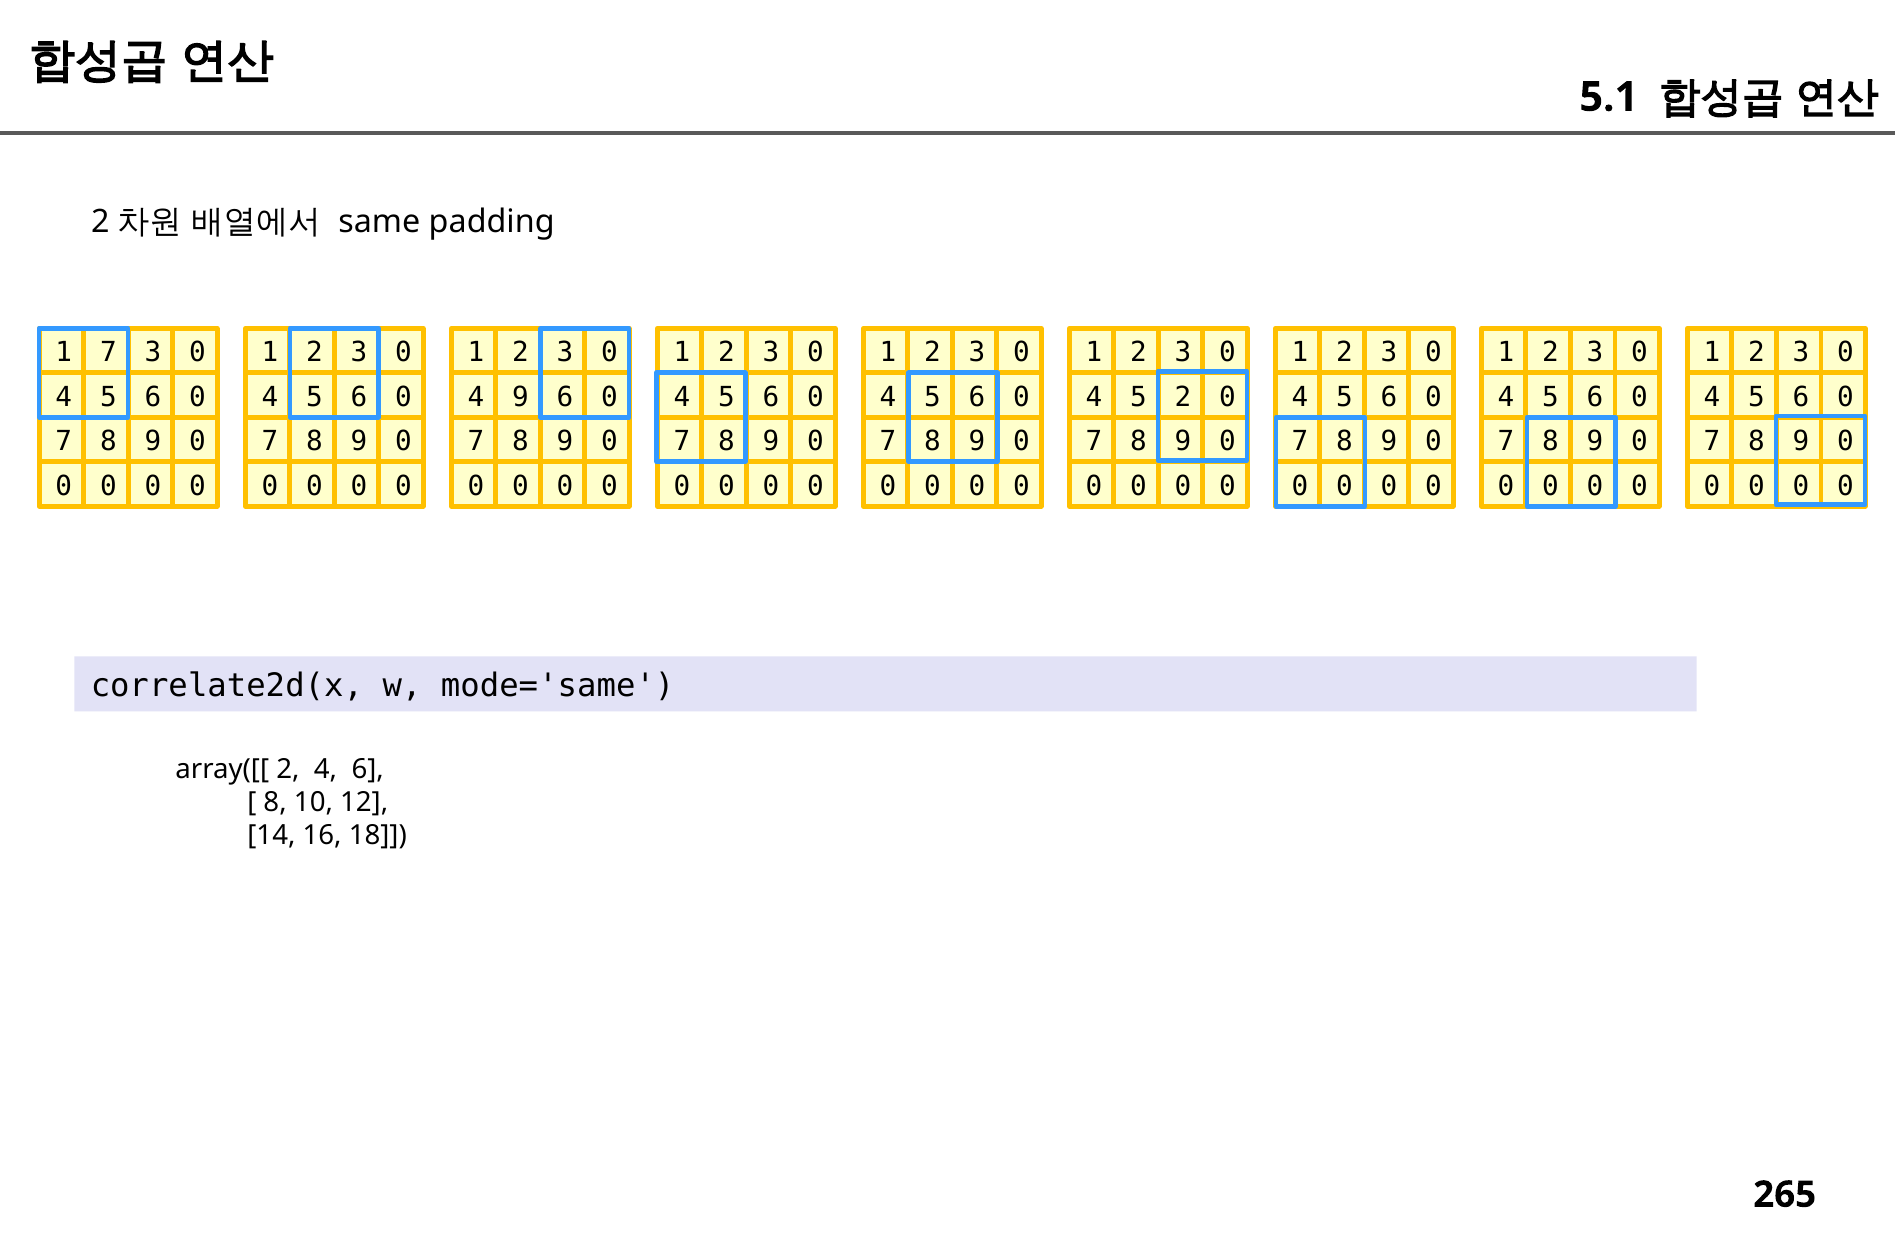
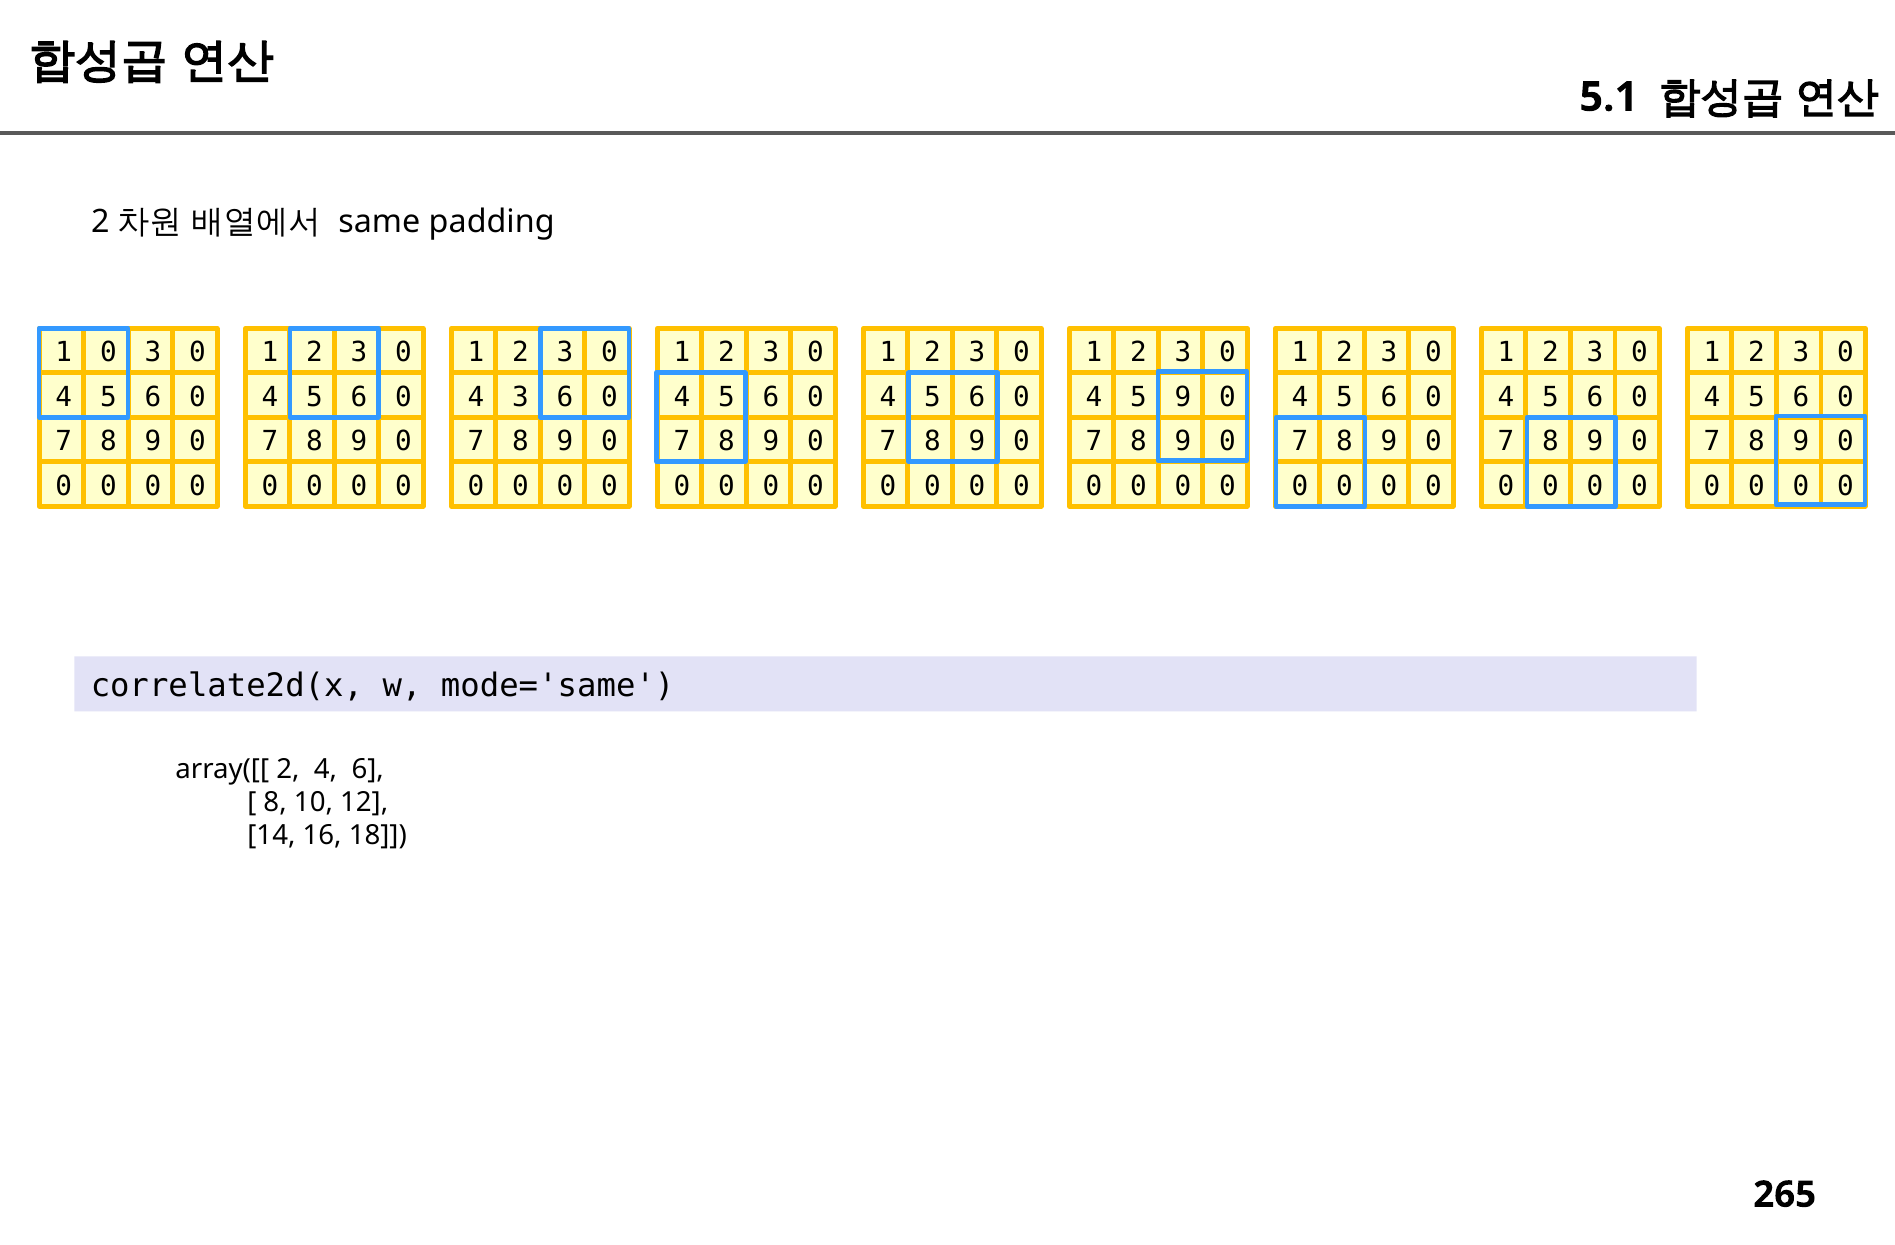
1 7: 7 -> 0 (108, 352)
4 9: 9 -> 3 (520, 397)
5 2: 2 -> 9 (1183, 397)
